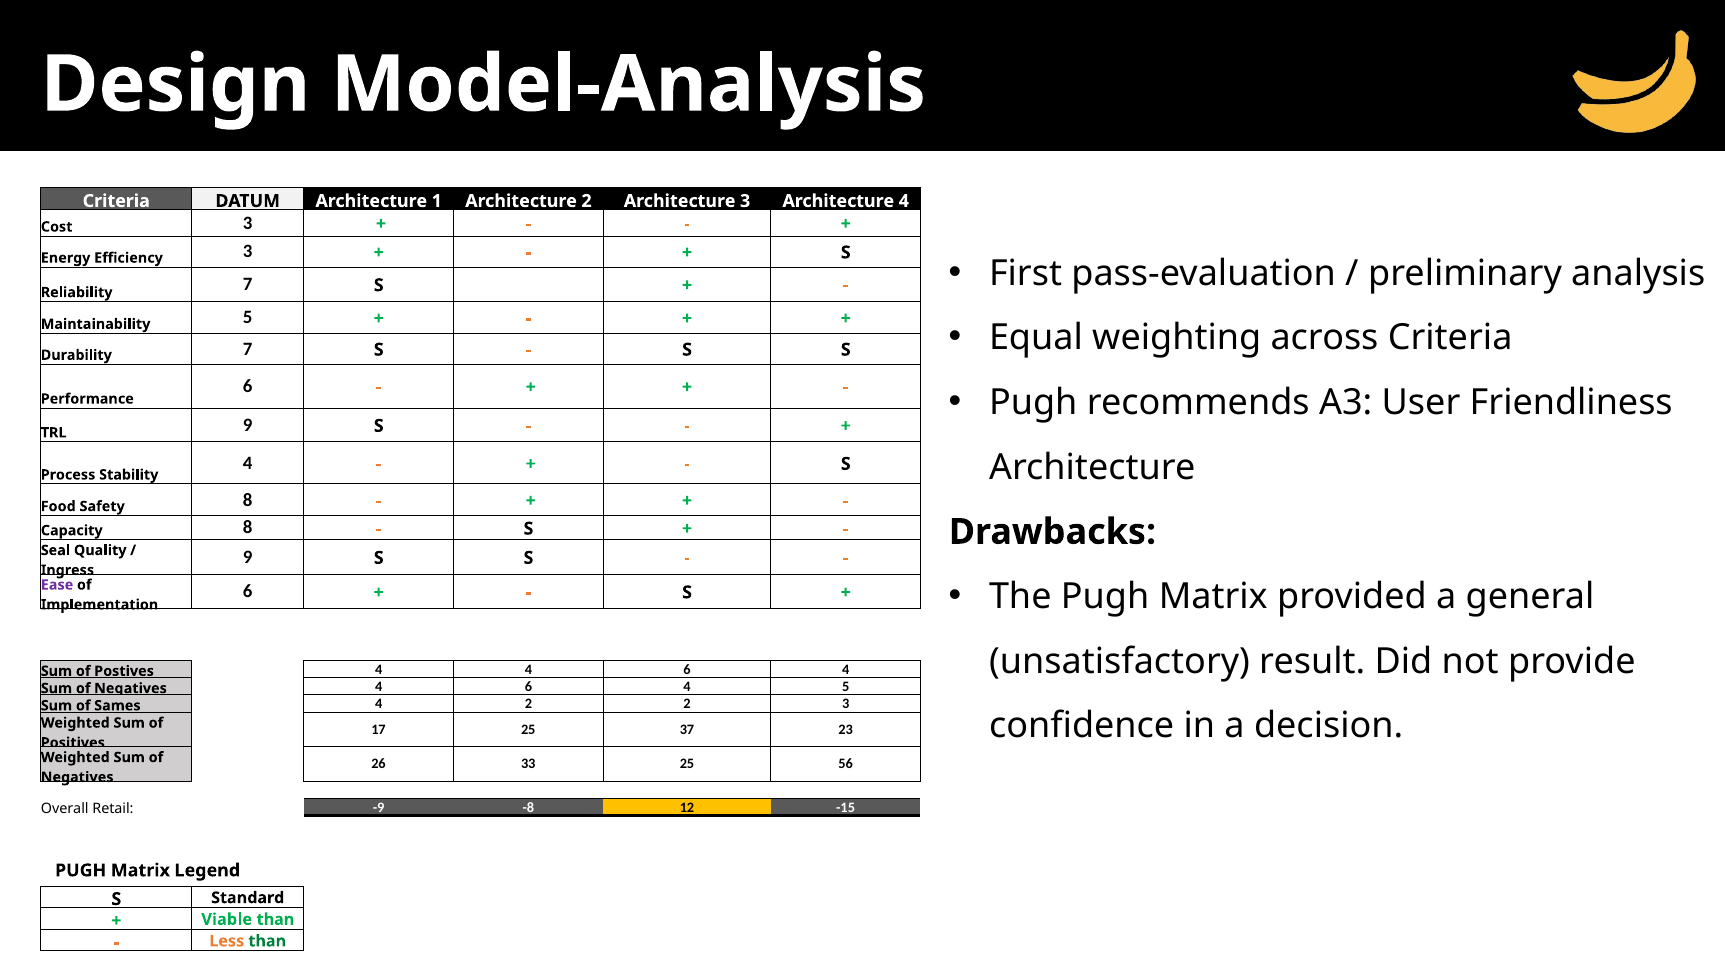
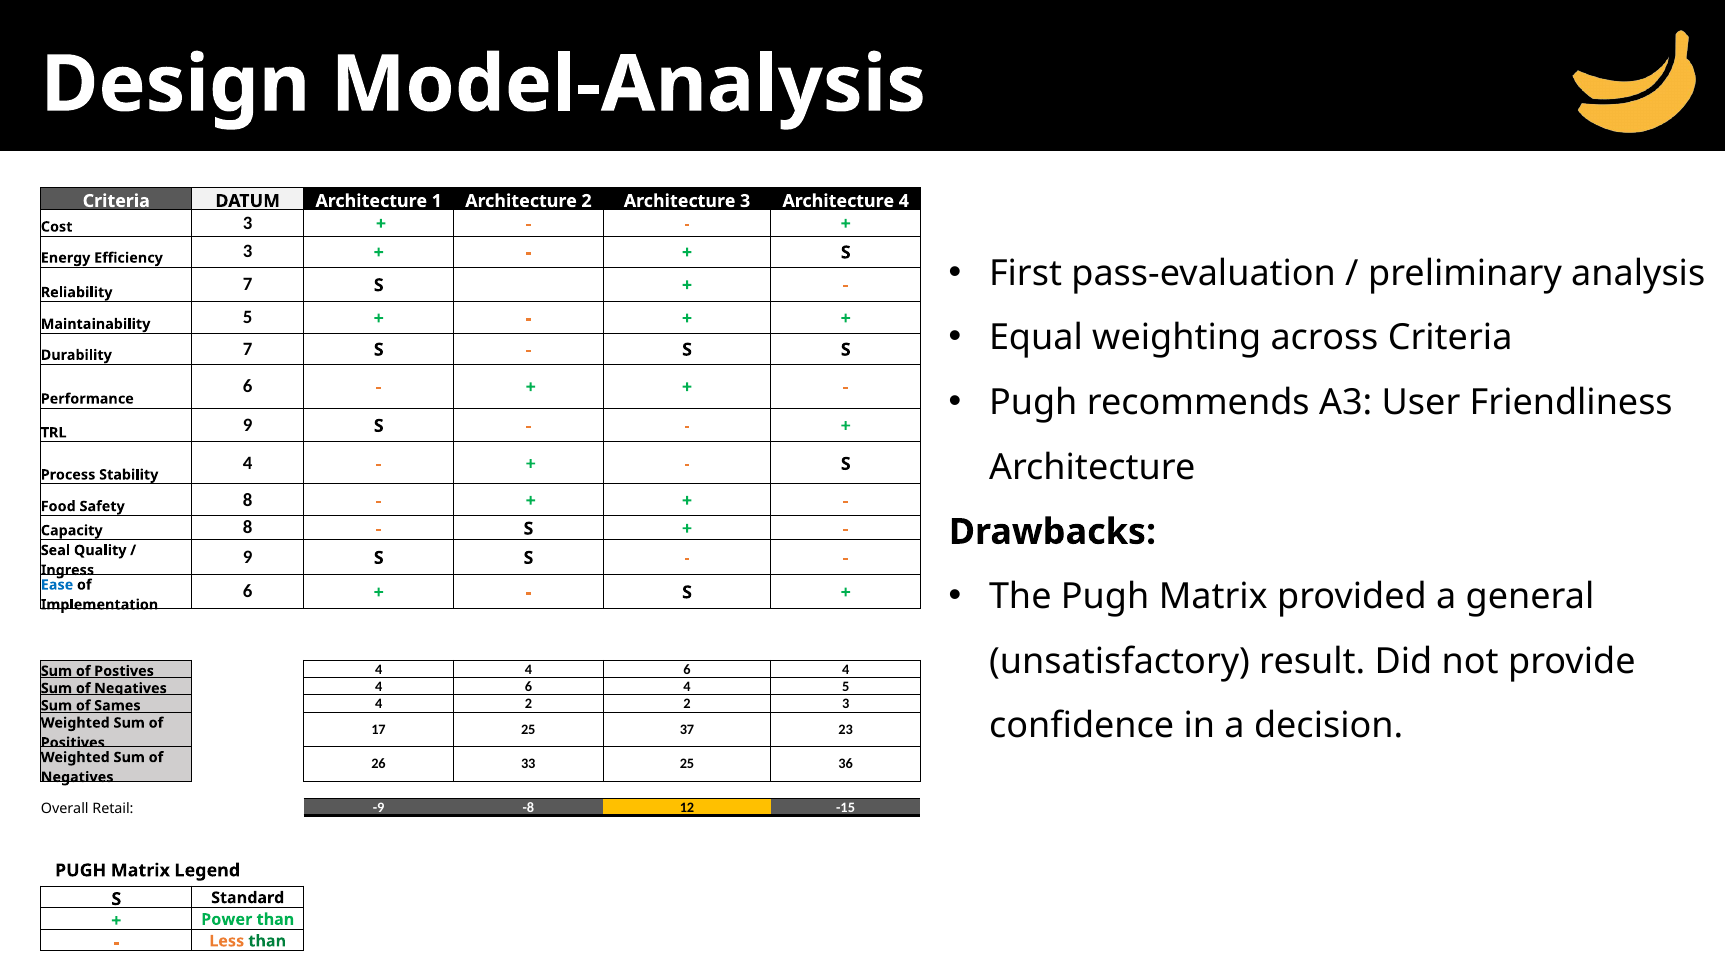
Ease colour: purple -> blue (57, 585)
56: 56 -> 36 (846, 764)
Viable: Viable -> Power (227, 920)
